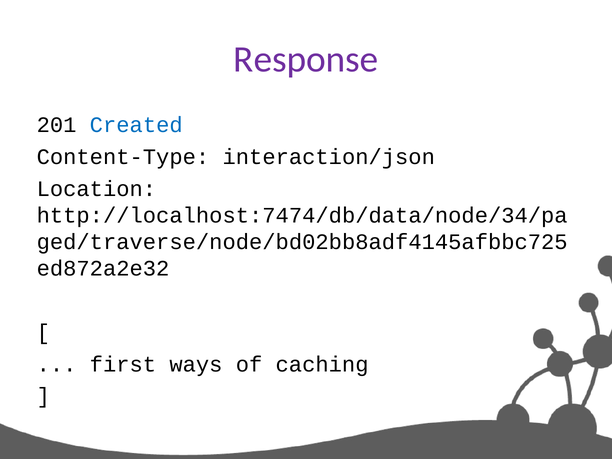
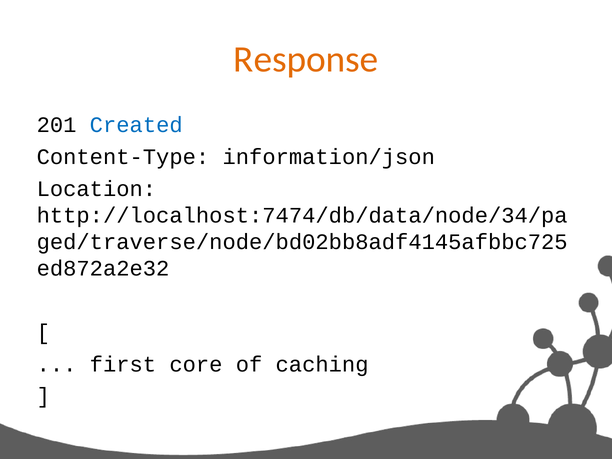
Response colour: purple -> orange (306, 59)
interaction/json: interaction/json -> information/json (329, 157)
ways: ways -> core (196, 364)
